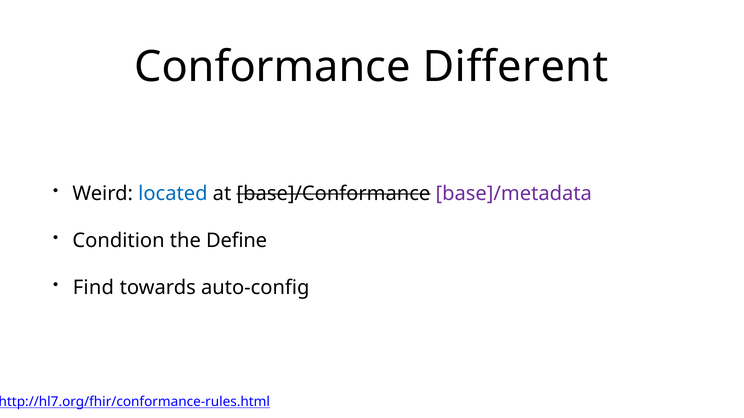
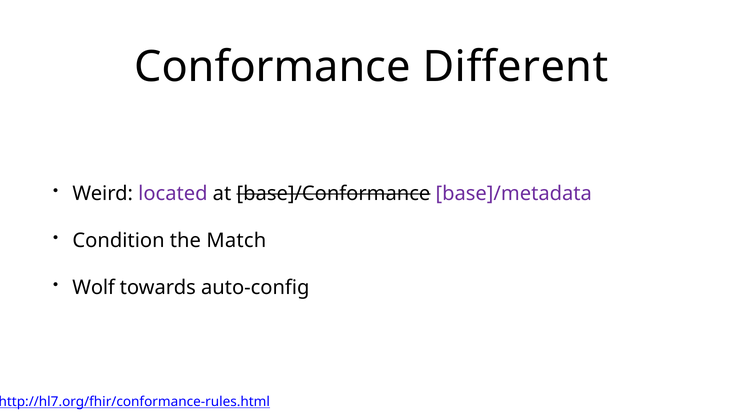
located colour: blue -> purple (173, 194)
Define: Define -> Match (236, 241)
Find: Find -> Wolf (94, 288)
